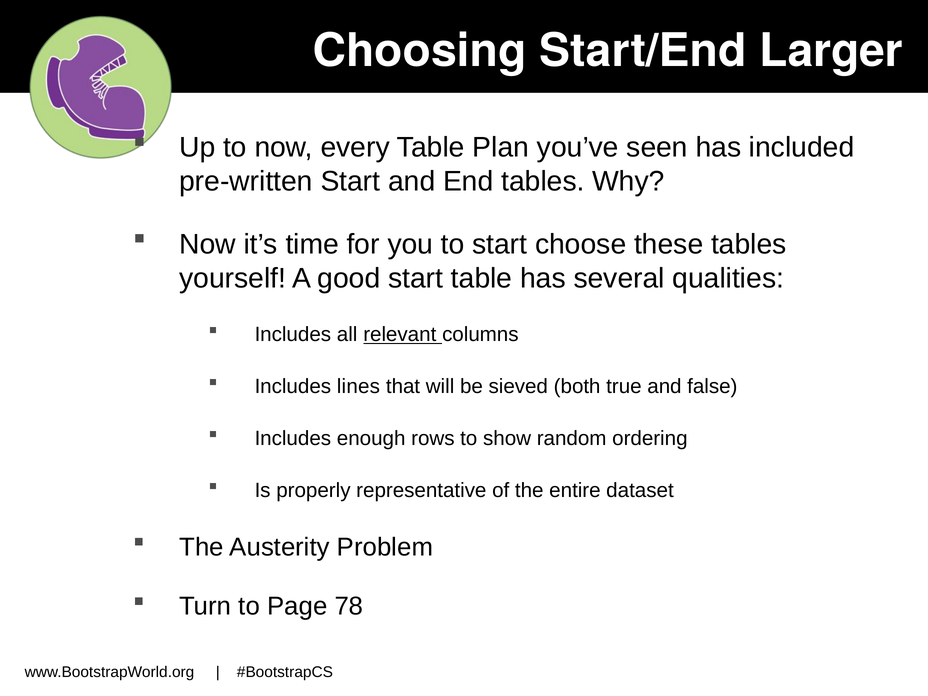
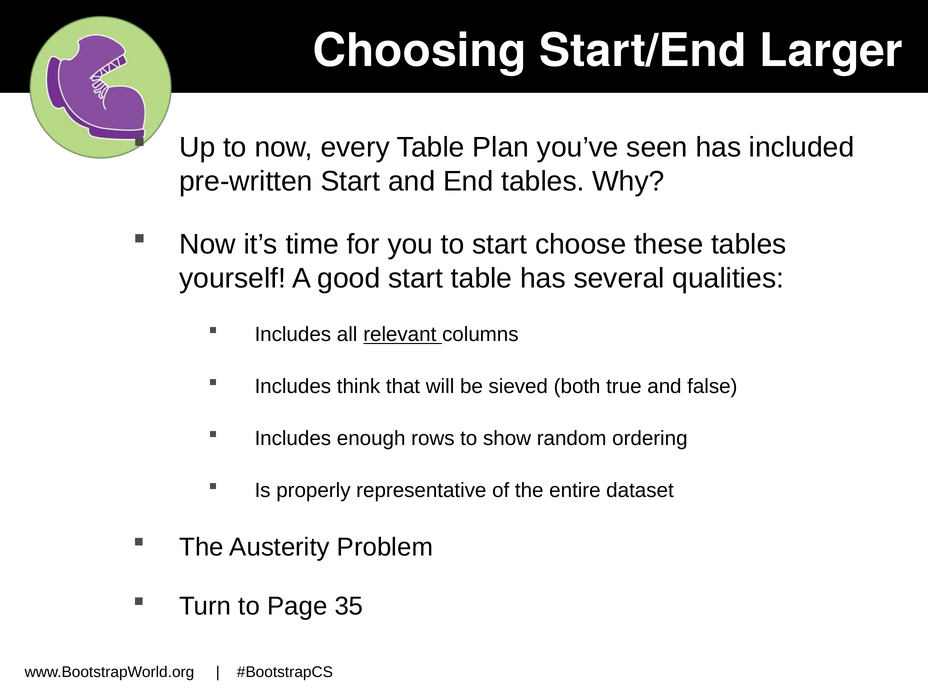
lines: lines -> think (359, 386)
78: 78 -> 35 (349, 606)
